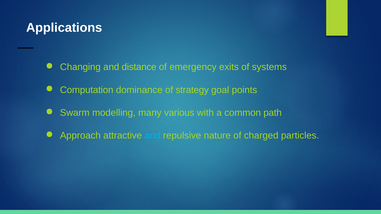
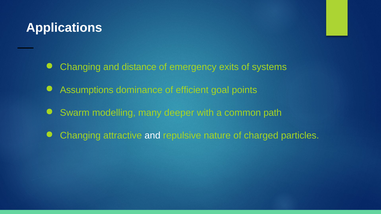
Computation: Computation -> Assumptions (87, 90)
strategy: strategy -> efficient (192, 90)
various: various -> deeper (179, 113)
Approach: Approach -> Changing (80, 136)
and colour: light blue -> white (152, 136)
